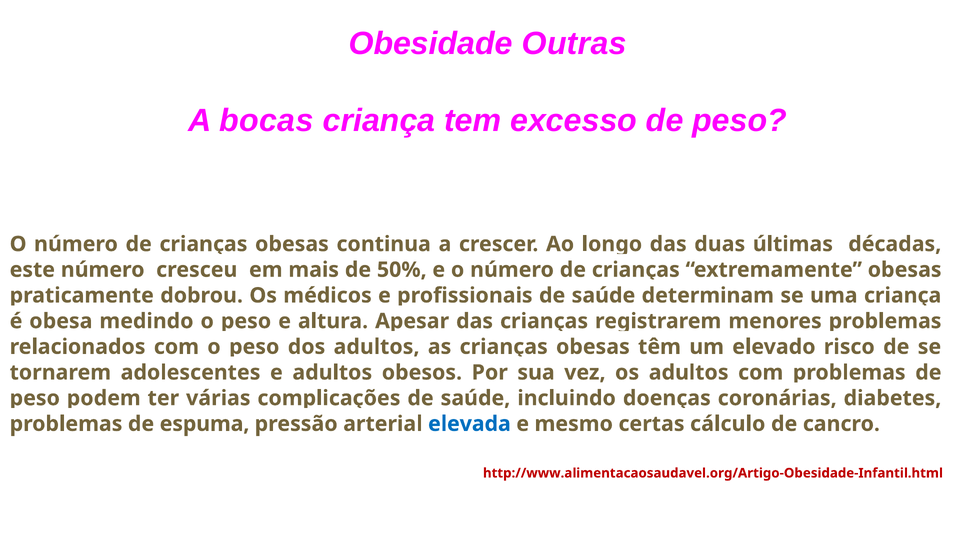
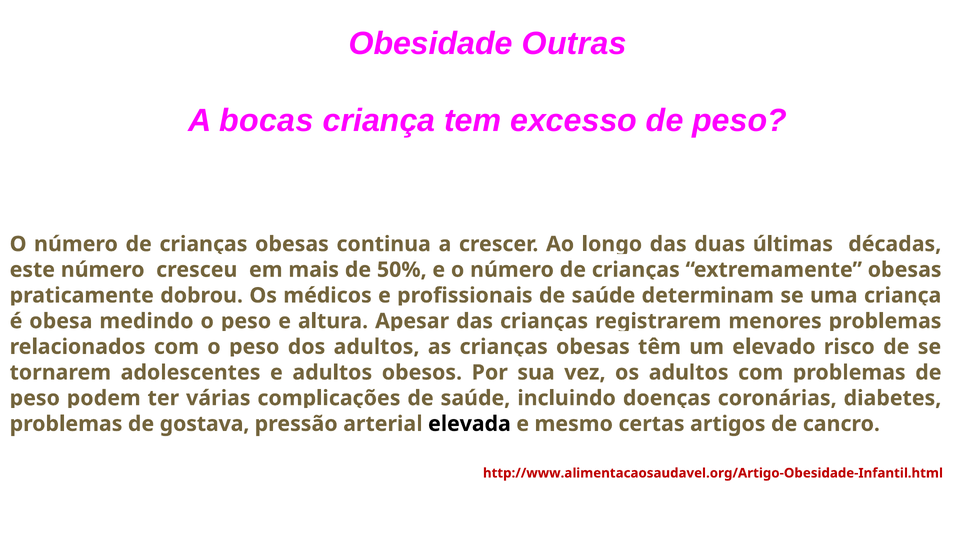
espuma: espuma -> gostava (205, 424)
elevada colour: blue -> black (469, 424)
cálculo: cálculo -> artigos (728, 424)
